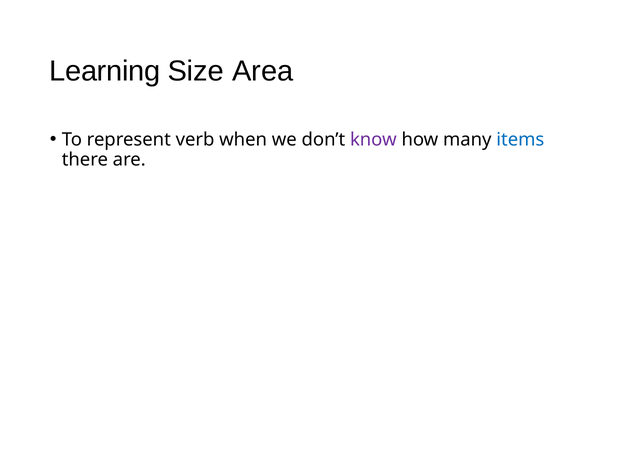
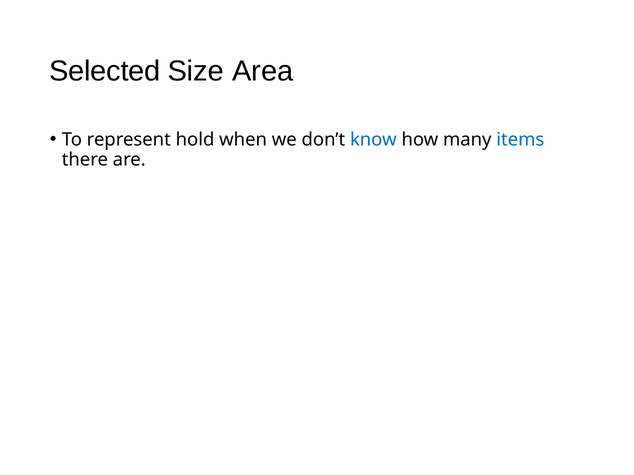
Learning: Learning -> Selected (105, 71)
verb: verb -> hold (195, 140)
know colour: purple -> blue (373, 140)
